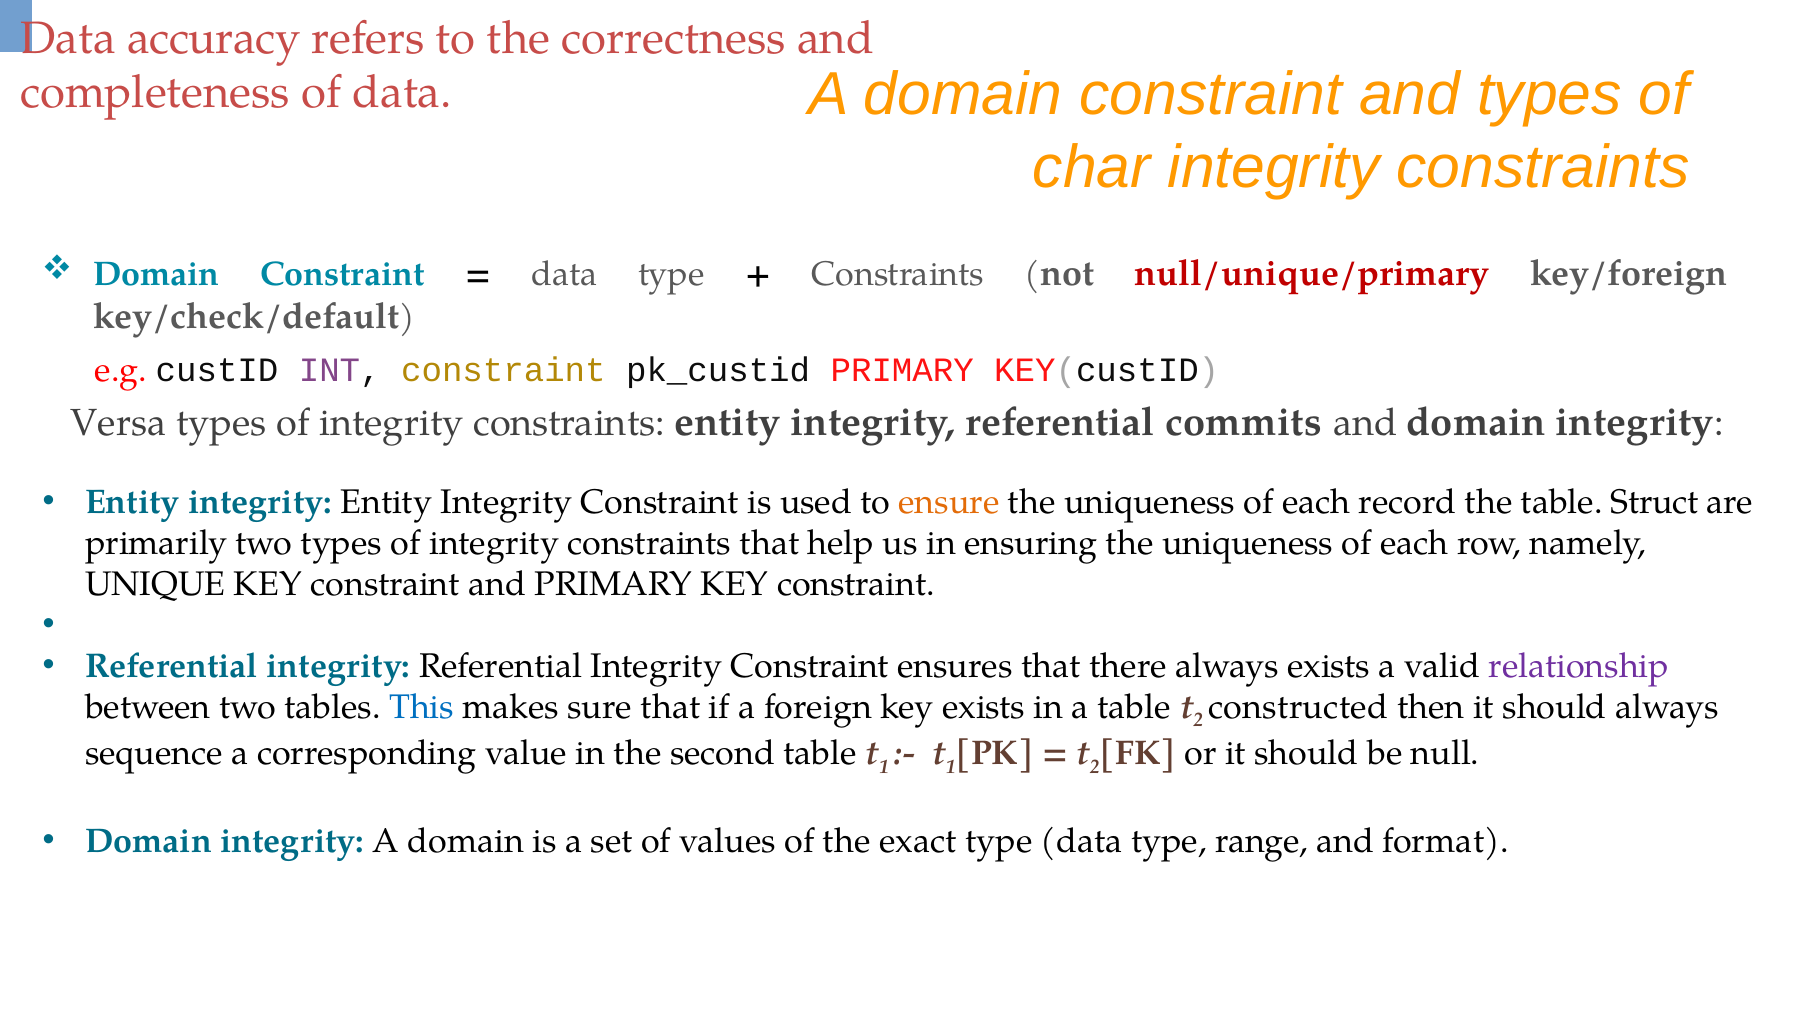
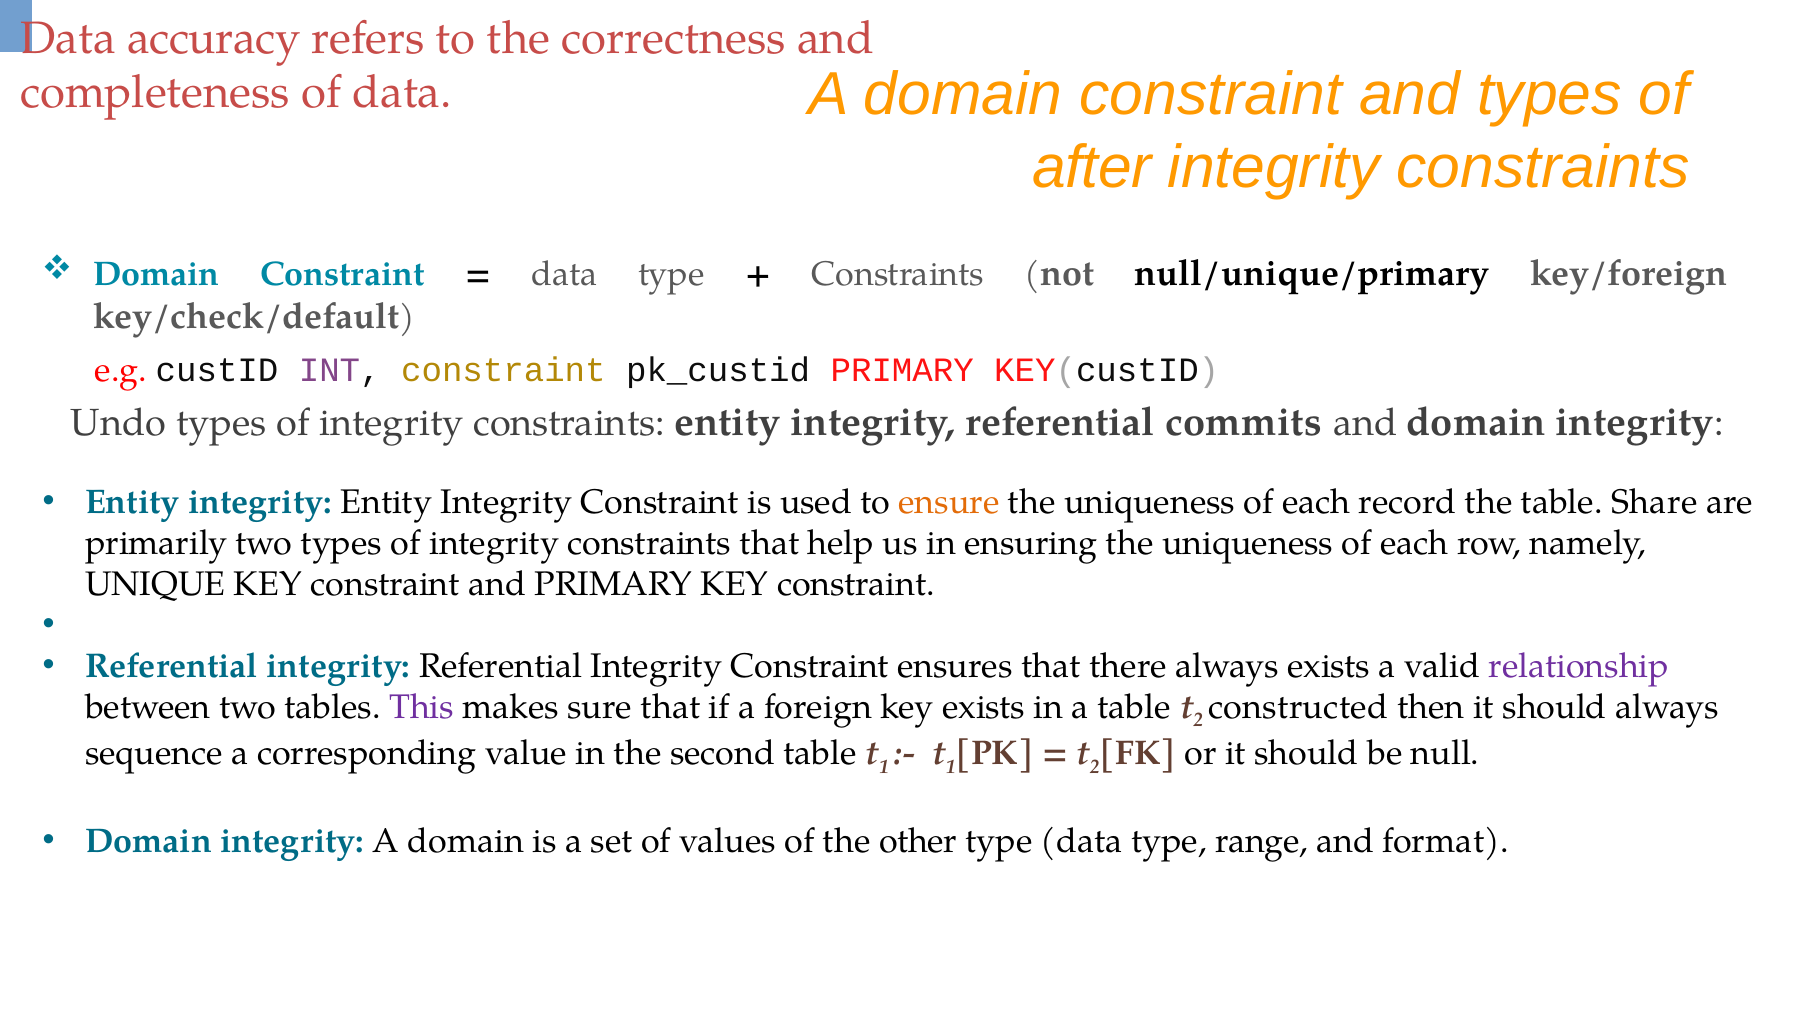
char: char -> after (1092, 167)
null/unique/primary colour: red -> black (1312, 274)
Versa: Versa -> Undo (119, 423)
Struct: Struct -> Share (1654, 502)
This colour: blue -> purple (422, 707)
exact: exact -> other (918, 841)
